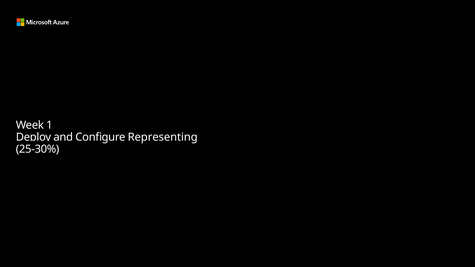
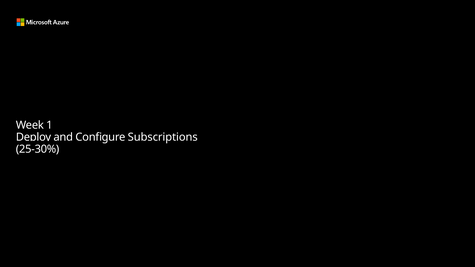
Representing: Representing -> Subscriptions (163, 137)
